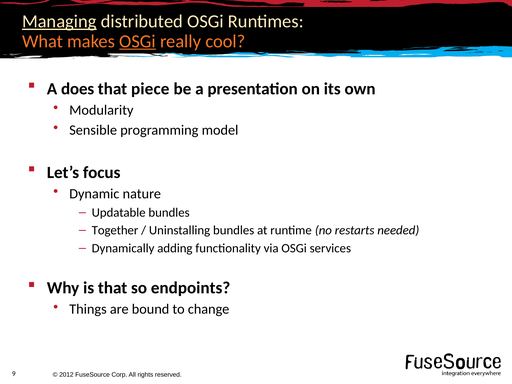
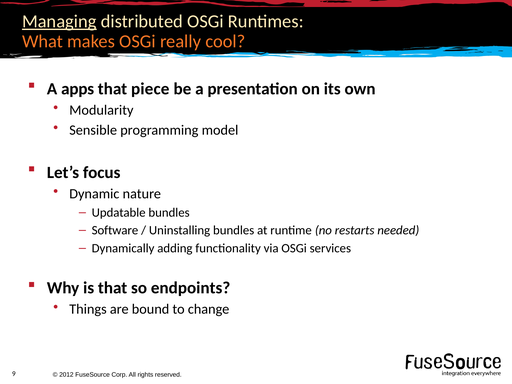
OSGi underline: present -> none (138, 41)
does: does -> apps (78, 89)
Together: Together -> Software (115, 230)
